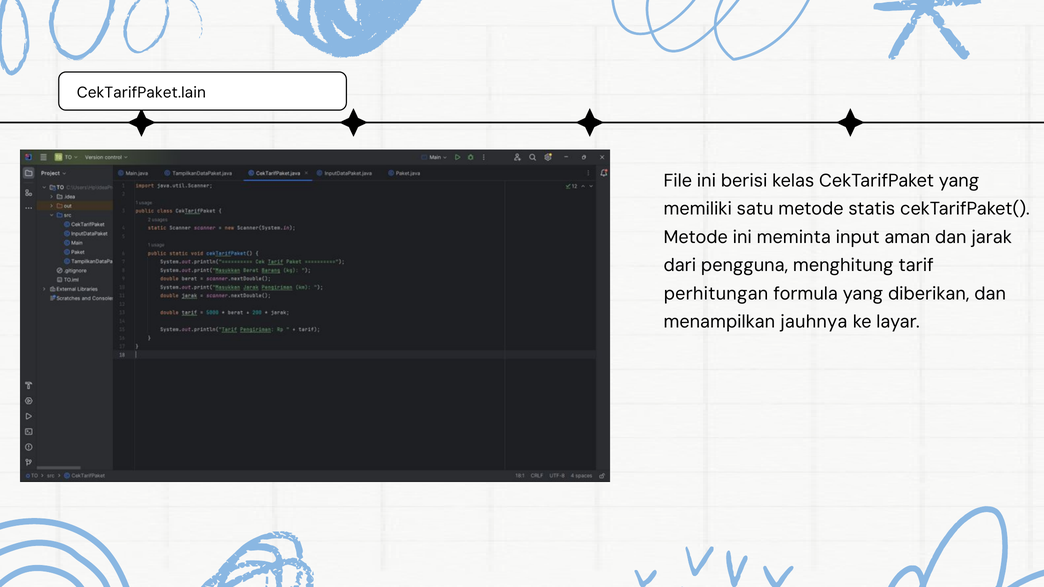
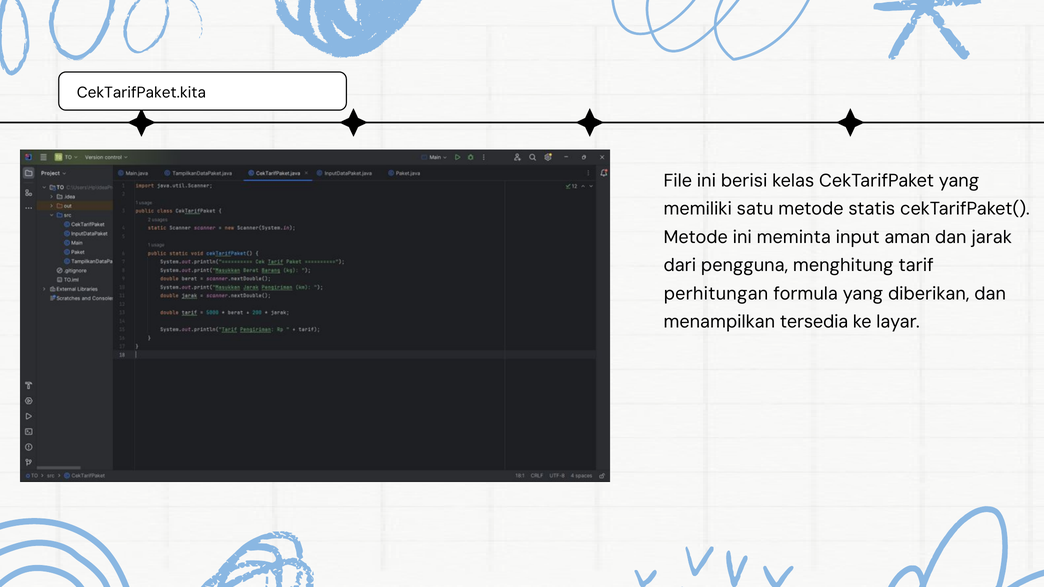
CekTarifPaket.lain: CekTarifPaket.lain -> CekTarifPaket.kita (141, 93)
jauhnya: jauhnya -> tersedia (814, 322)
